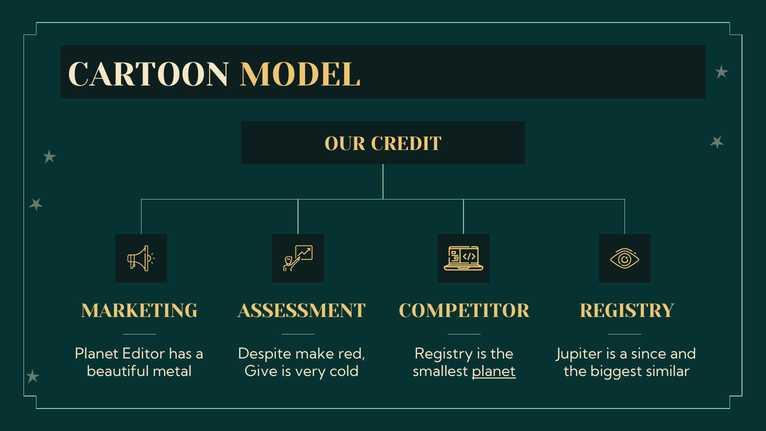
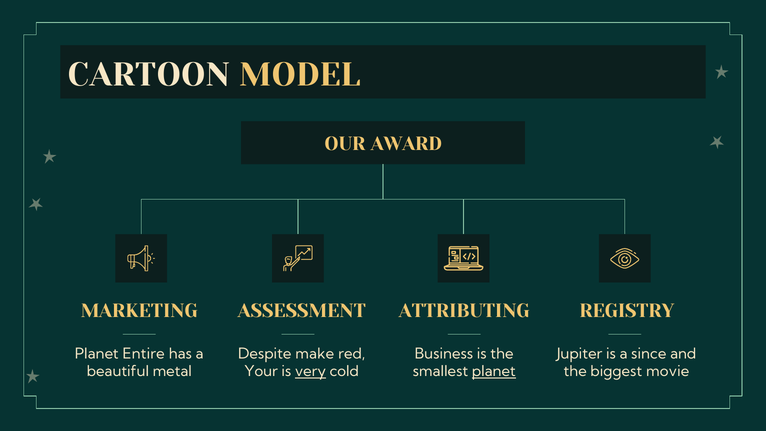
CREDIT: CREDIT -> AWARD (406, 144)
COMPETITOR: COMPETITOR -> ATTRIBUTING (464, 311)
Editor: Editor -> Entire (144, 354)
Registry: Registry -> Business (444, 354)
Give: Give -> Your (261, 371)
very underline: none -> present (310, 371)
similar: similar -> movie (668, 371)
